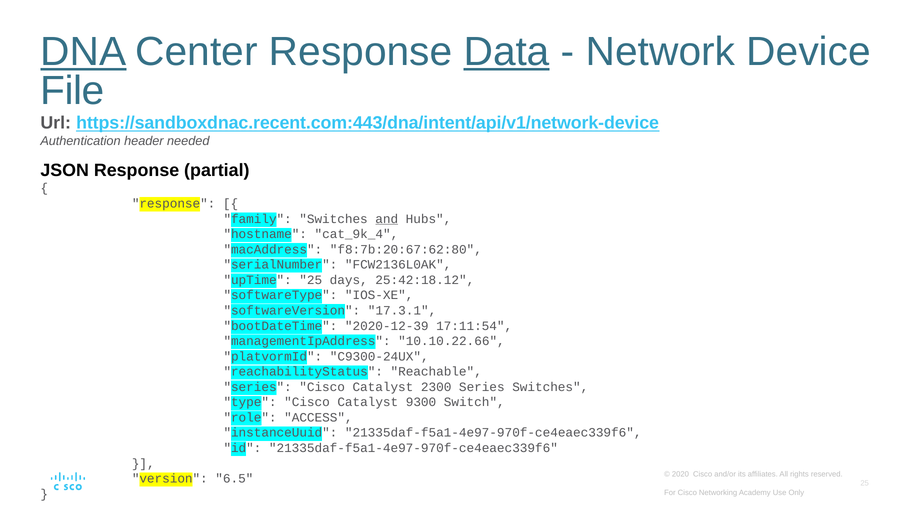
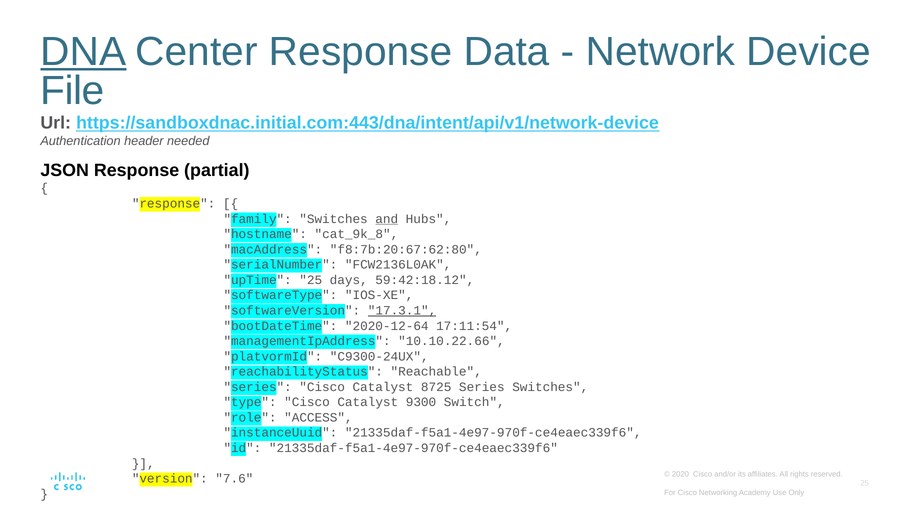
Data underline: present -> none (507, 52)
https://sandboxdnac.recent.com:443/dna/intent/api/v1/network-device: https://sandboxdnac.recent.com:443/dna/intent/api/v1/network-device -> https://sandboxdnac.initial.com:443/dna/intent/api/v1/network-device (367, 123)
cat_9k_4: cat_9k_4 -> cat_9k_8 (356, 234)
25:42:18.12: 25:42:18.12 -> 59:42:18.12 (425, 280)
17.3.1 underline: none -> present (402, 311)
2020-12-39: 2020-12-39 -> 2020-12-64 (387, 326)
2300: 2300 -> 8725 (436, 387)
6.5: 6.5 -> 7.6 (234, 479)
